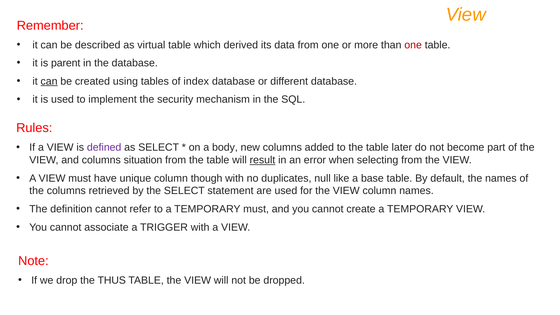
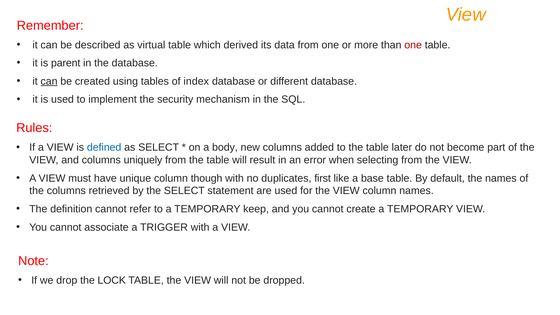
defined colour: purple -> blue (104, 147)
situation: situation -> uniquely (143, 160)
result underline: present -> none (262, 160)
null: null -> first (323, 178)
TEMPORARY must: must -> keep (256, 209)
THUS: THUS -> LOCK (112, 280)
